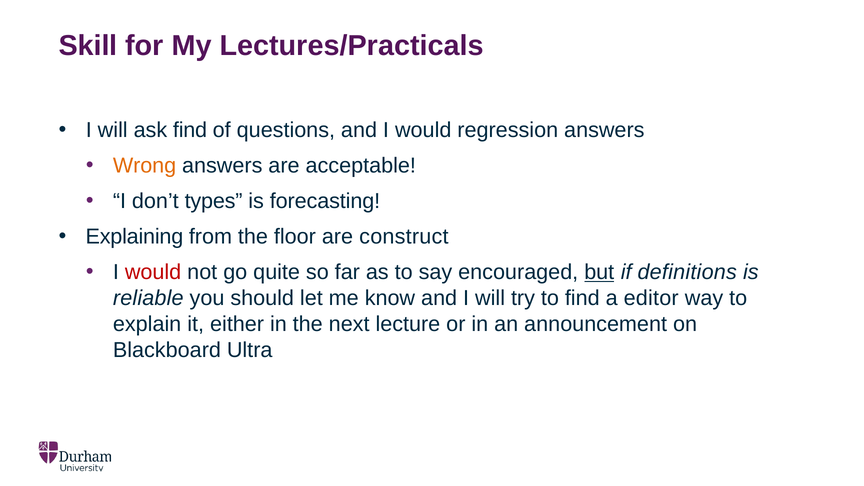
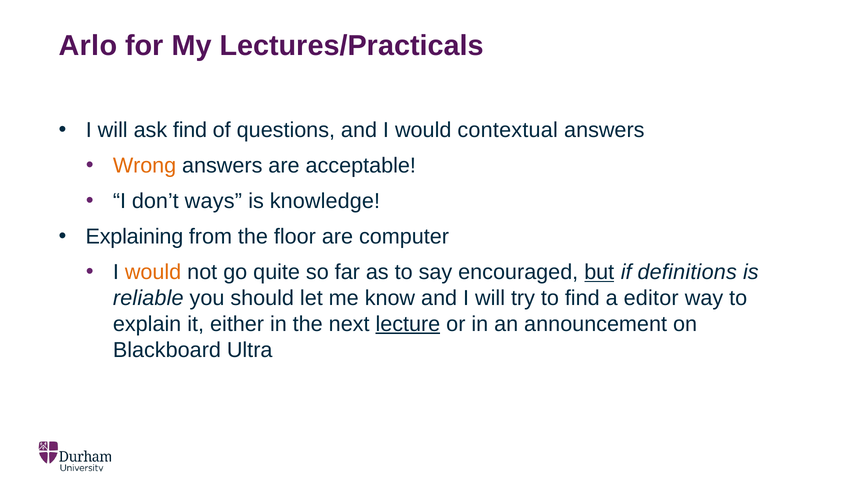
Skill: Skill -> Arlo (88, 46)
regression: regression -> contextual (508, 130)
types: types -> ways (213, 201)
forecasting: forecasting -> knowledge (325, 201)
construct: construct -> computer (404, 237)
would colour: red -> orange (153, 272)
lecture underline: none -> present (408, 324)
